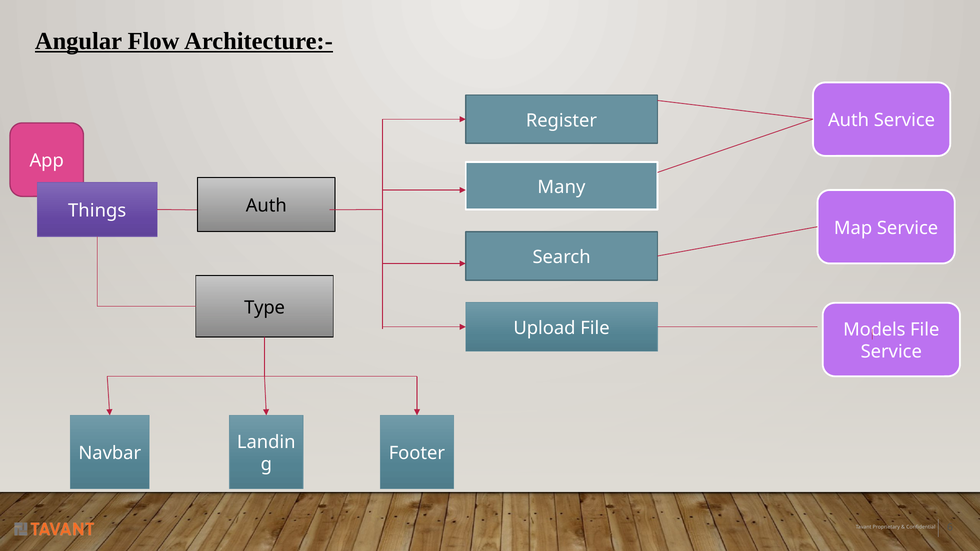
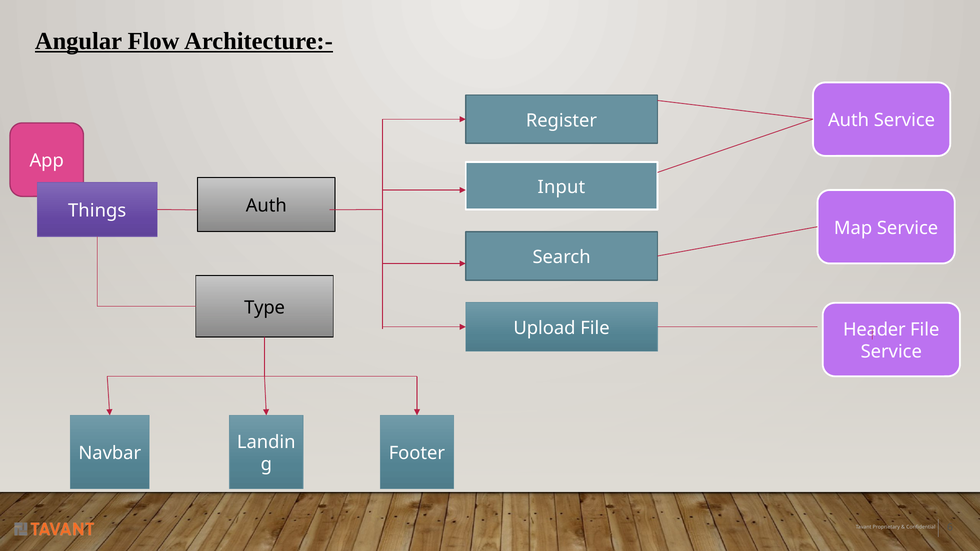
Many: Many -> Input (561, 187)
Models: Models -> Header (874, 330)
